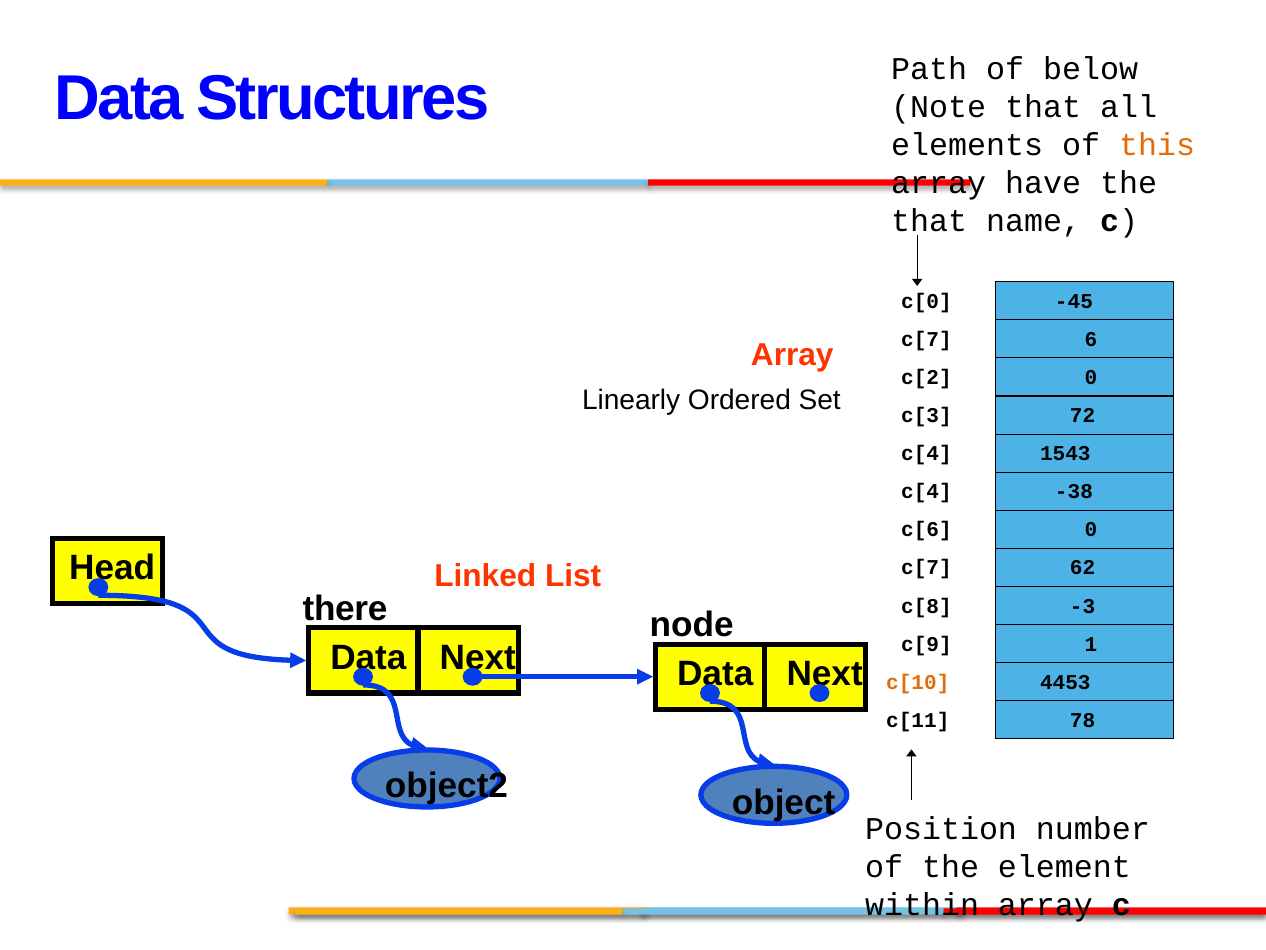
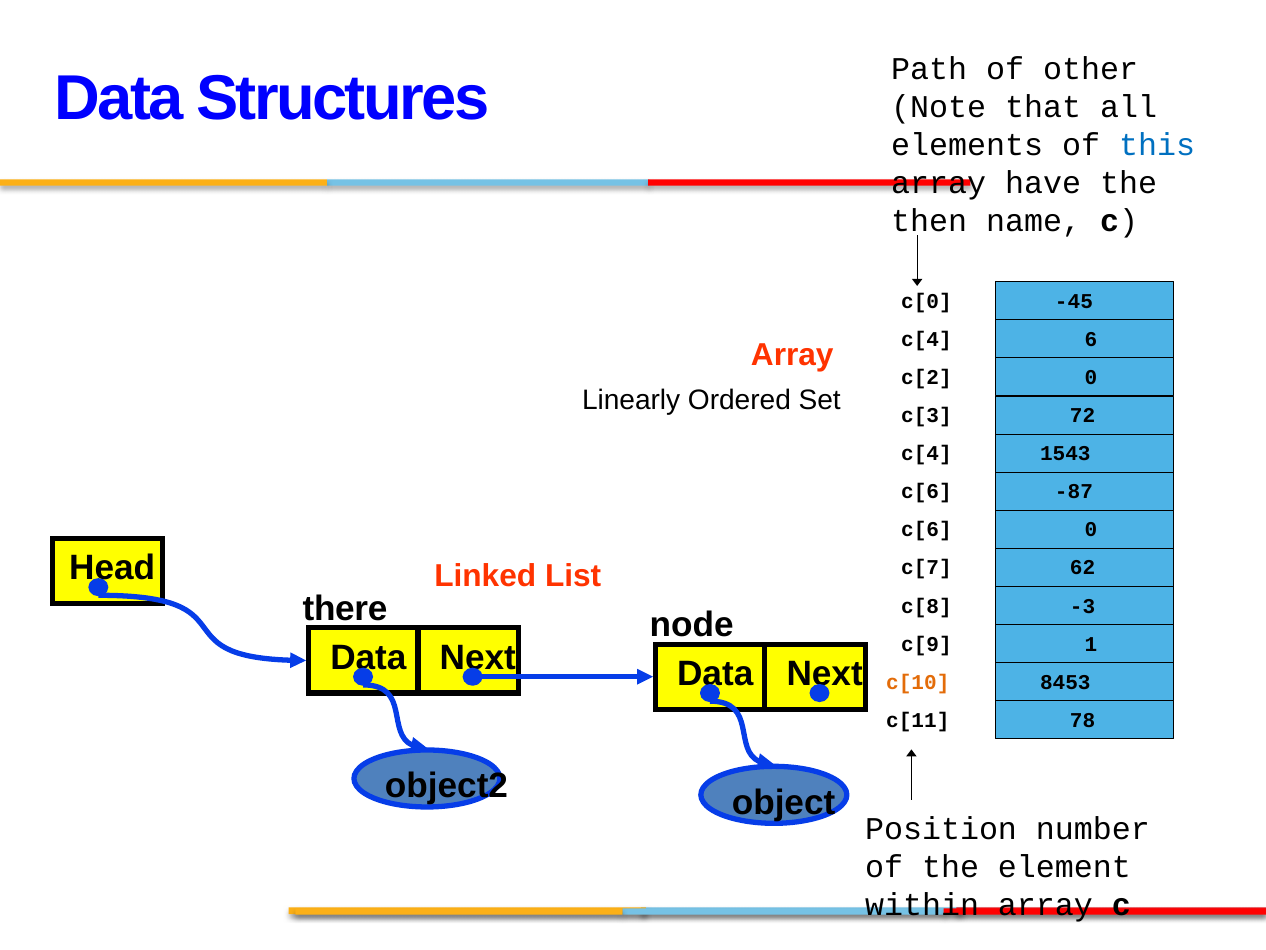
below: below -> other (1091, 70)
this colour: orange -> blue (1157, 145)
that: that -> then (929, 221)
c[7: c[7 -> c[4 (926, 339)
c[4: c[4 -> c[6 (926, 492)
-38: -38 -> -87 (1074, 492)
4453: 4453 -> 8453 (1065, 682)
